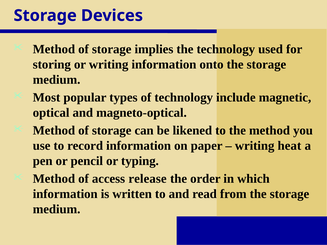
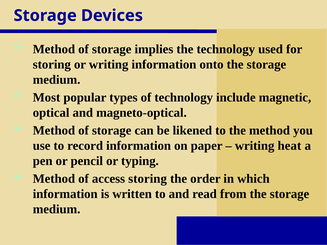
access release: release -> storing (148, 179)
